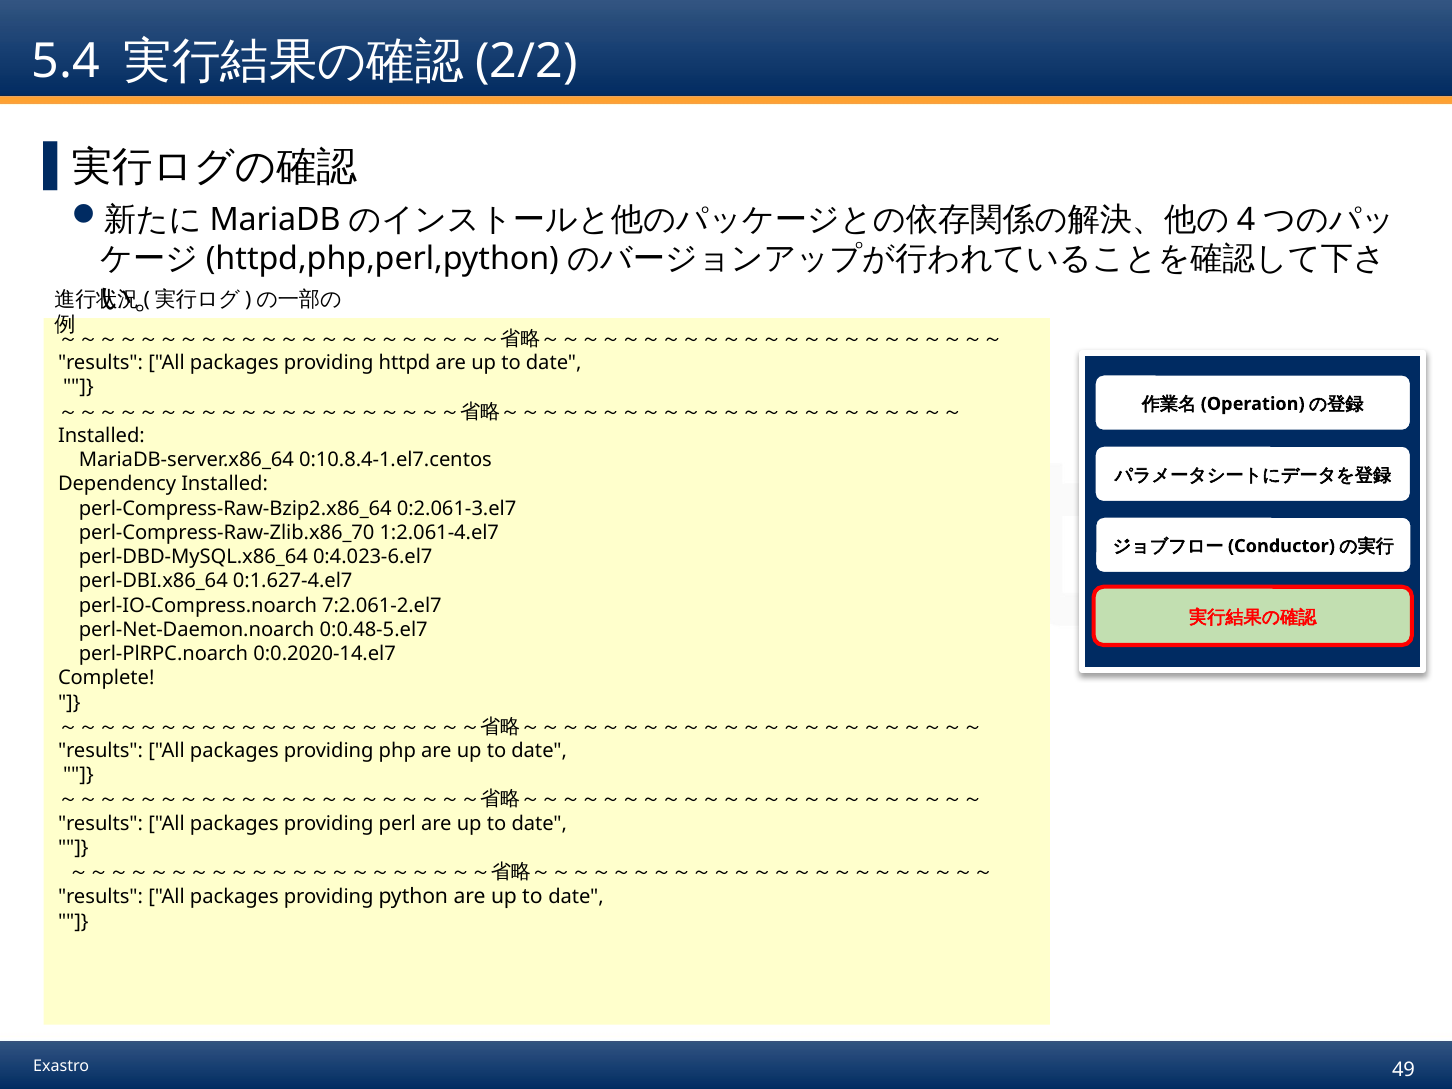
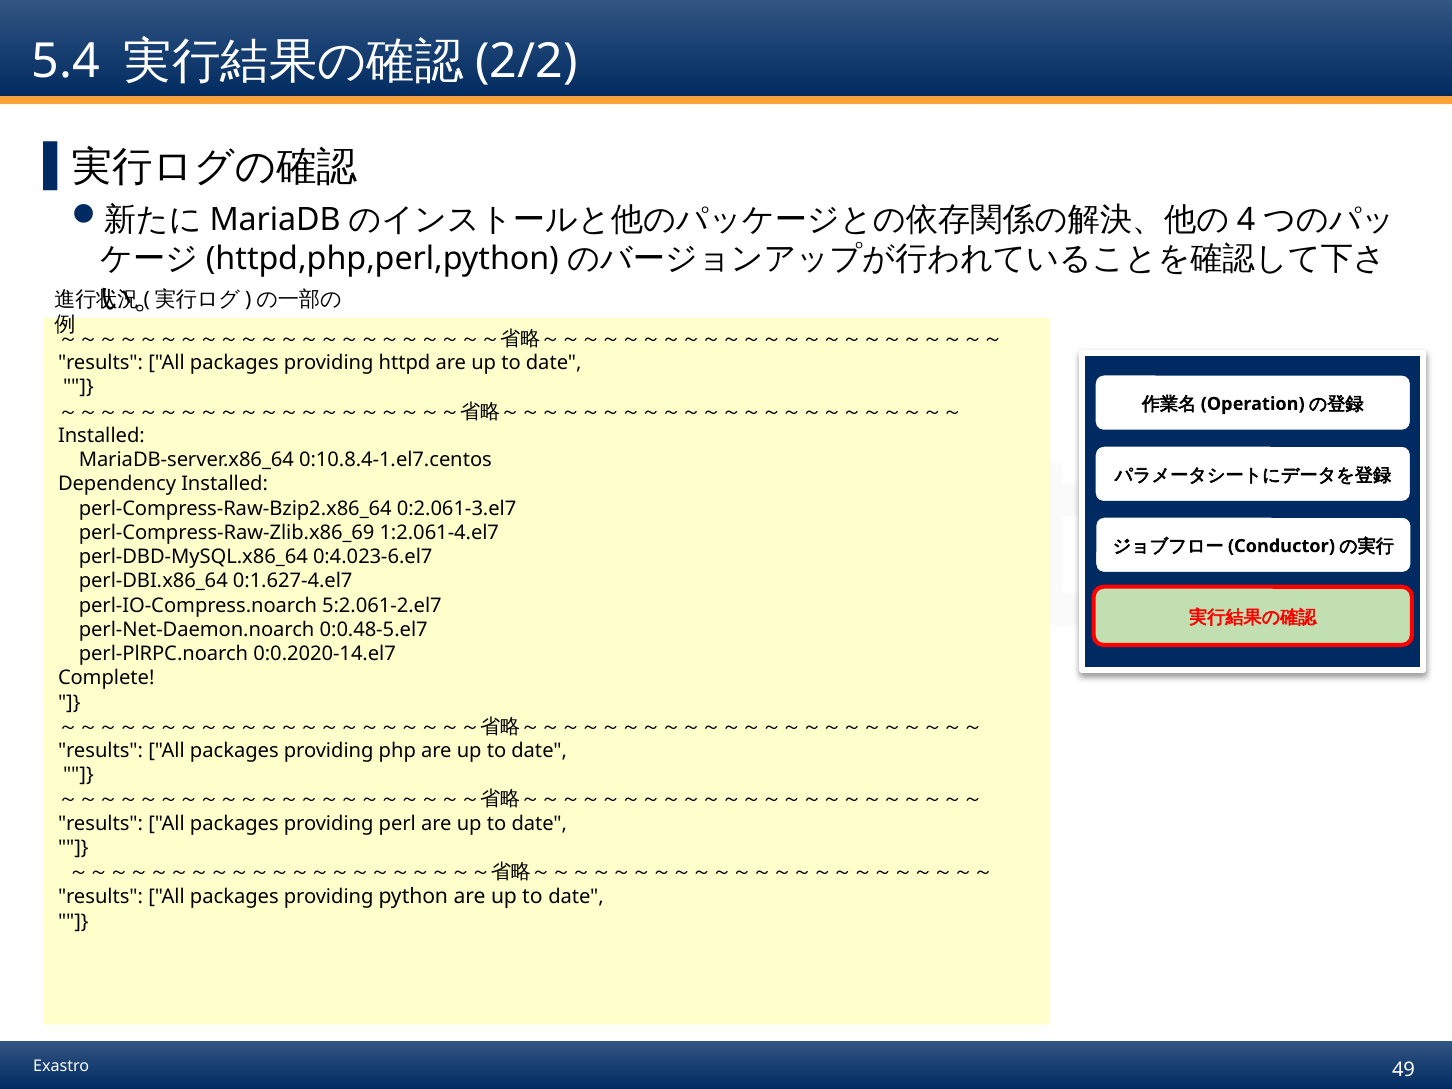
perl-Compress-Raw-Zlib.x86_70: perl-Compress-Raw-Zlib.x86_70 -> perl-Compress-Raw-Zlib.x86_69 (227, 533)
7:2.061-2.el7: 7:2.061-2.el7 -> 5:2.061-2.el7 (382, 605)
